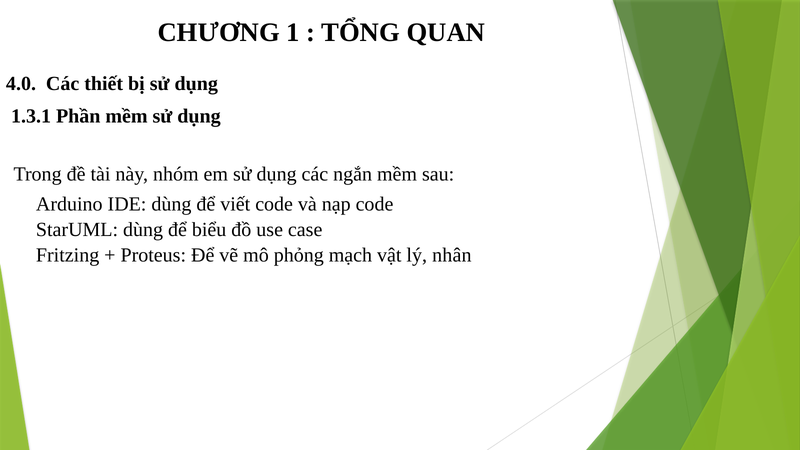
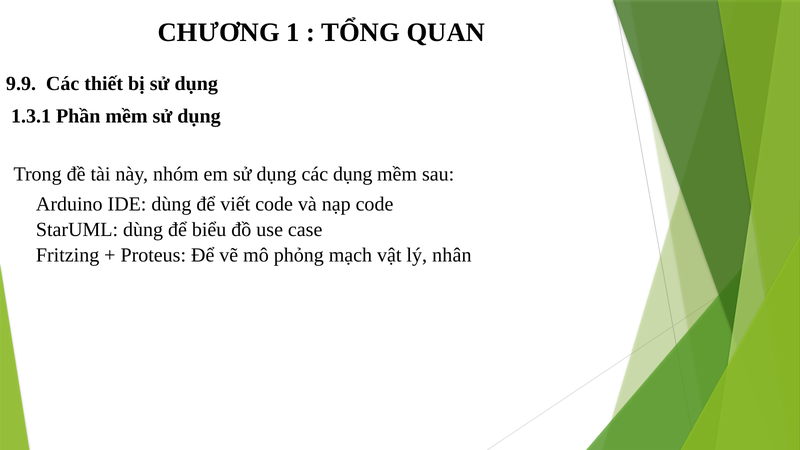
4.0: 4.0 -> 9.9 (21, 84)
các ngắn: ngắn -> dụng (353, 174)
